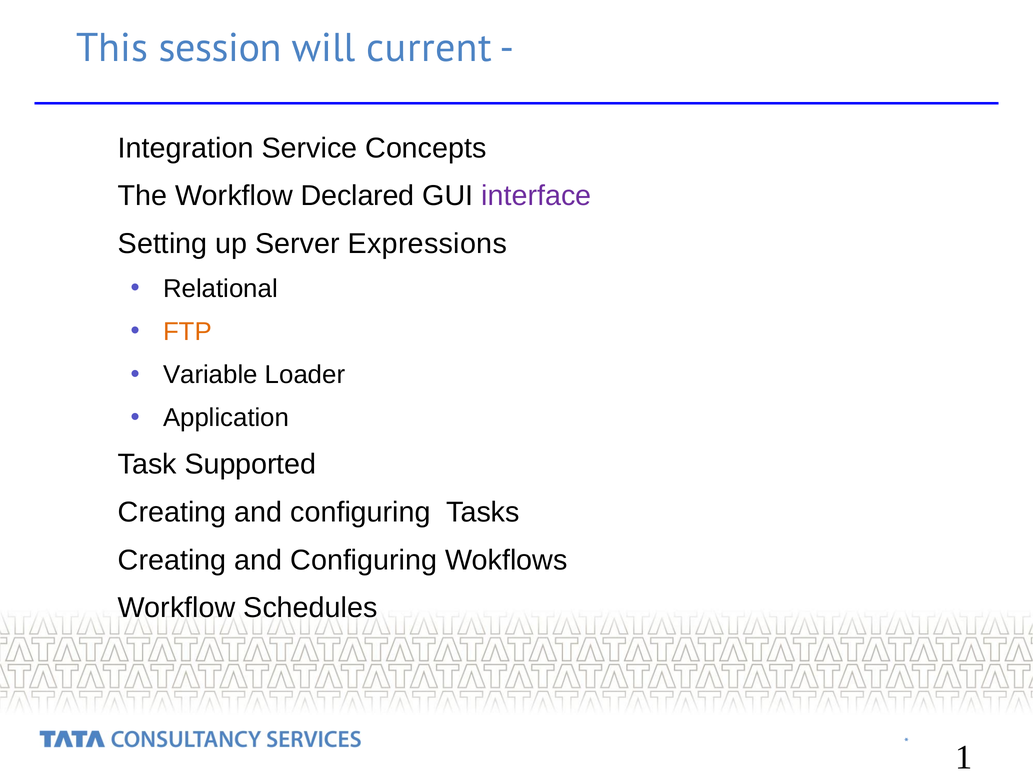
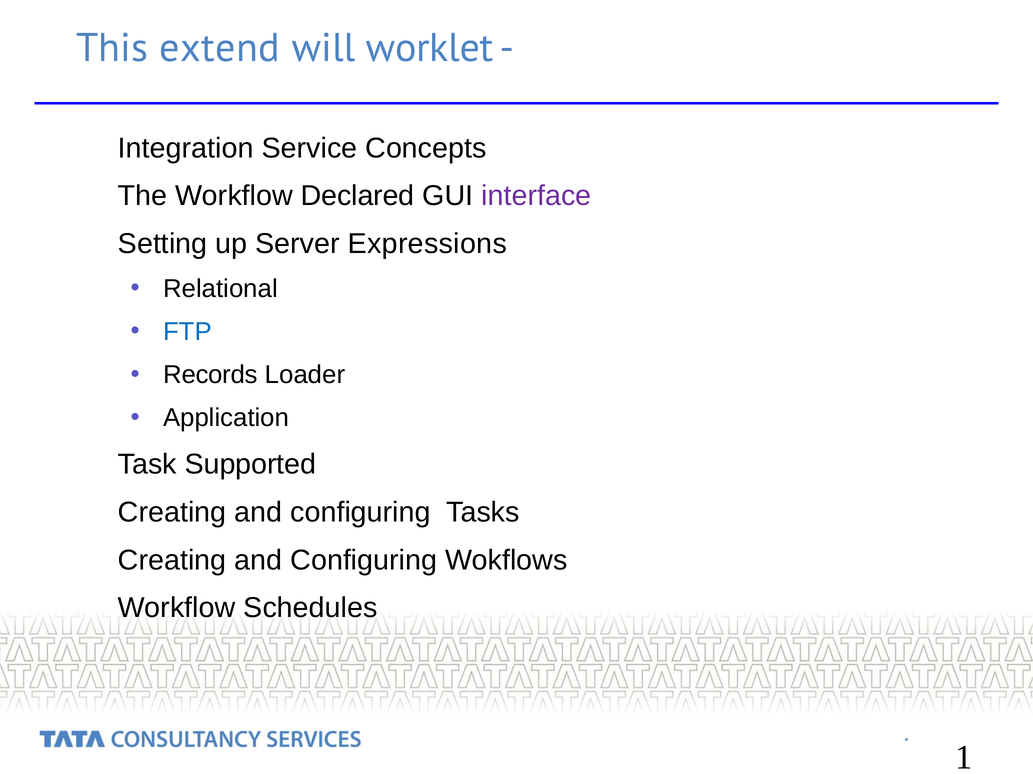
session: session -> extend (220, 48)
current: current -> worklet (430, 48)
FTP colour: orange -> blue (187, 332)
Variable: Variable -> Records (210, 375)
